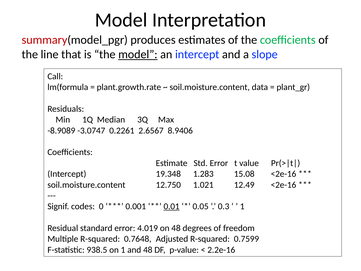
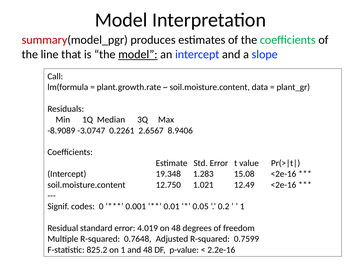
0.01 underline: present -> none (172, 206)
0.3: 0.3 -> 0.2 (224, 206)
938.5: 938.5 -> 825.2 (97, 250)
